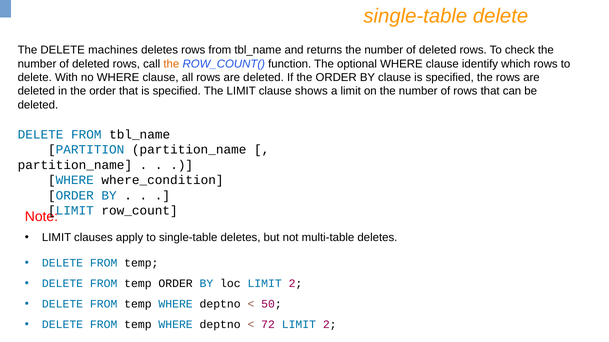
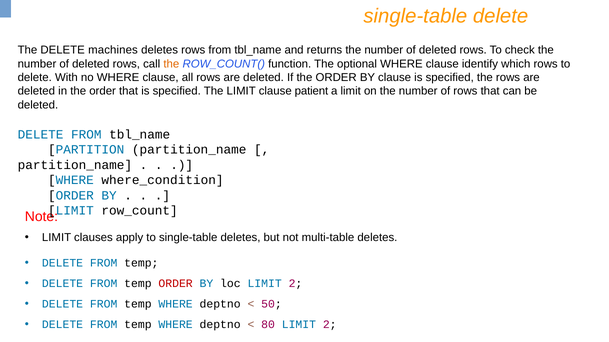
shows: shows -> patient (311, 91)
ORDER colour: black -> red (176, 284)
72: 72 -> 80 (268, 325)
